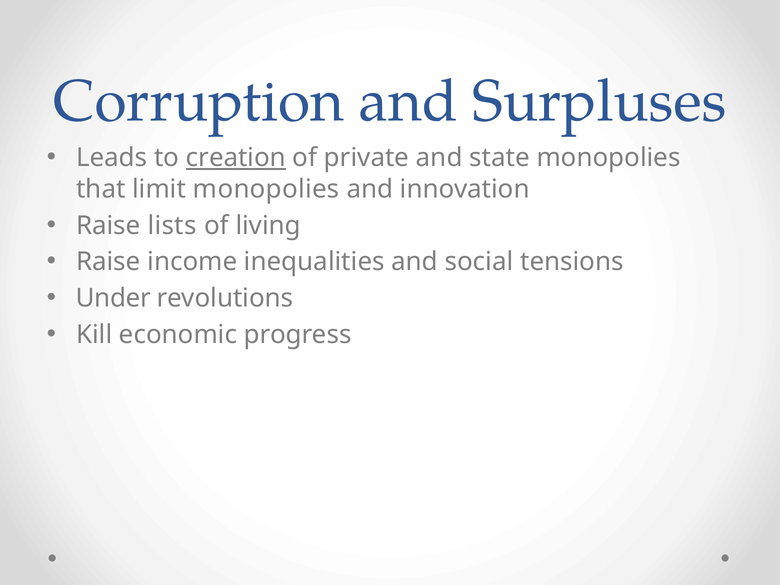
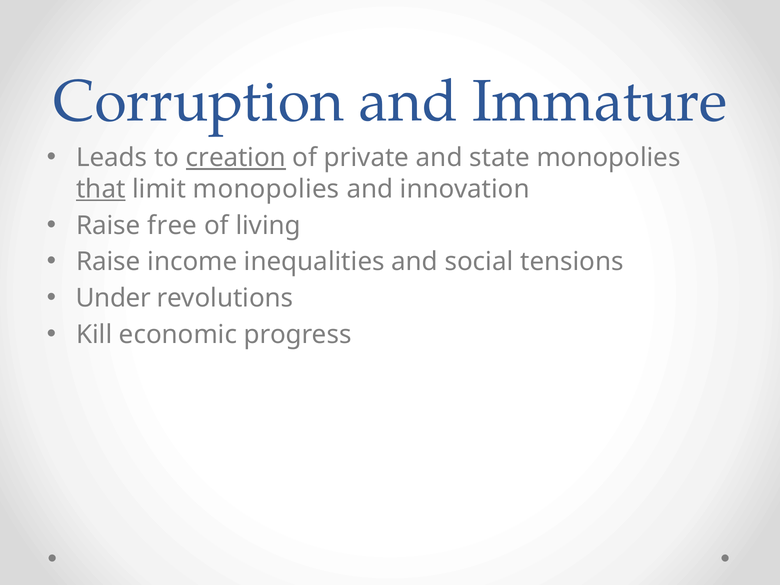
Surpluses: Surpluses -> Immature (600, 102)
that underline: none -> present (101, 189)
lists: lists -> free (172, 225)
